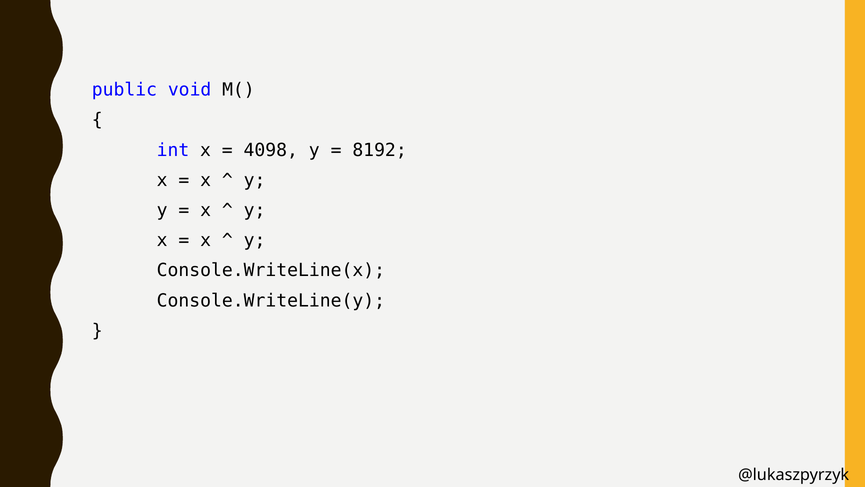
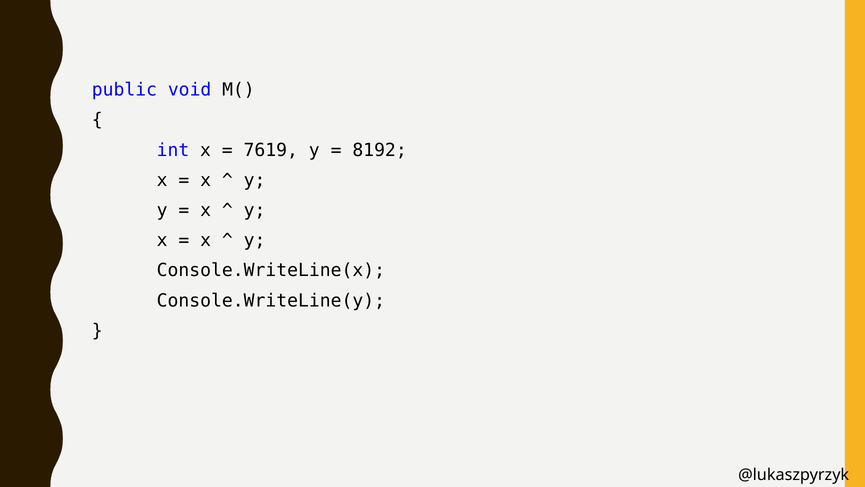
4098: 4098 -> 7619 (271, 150)
